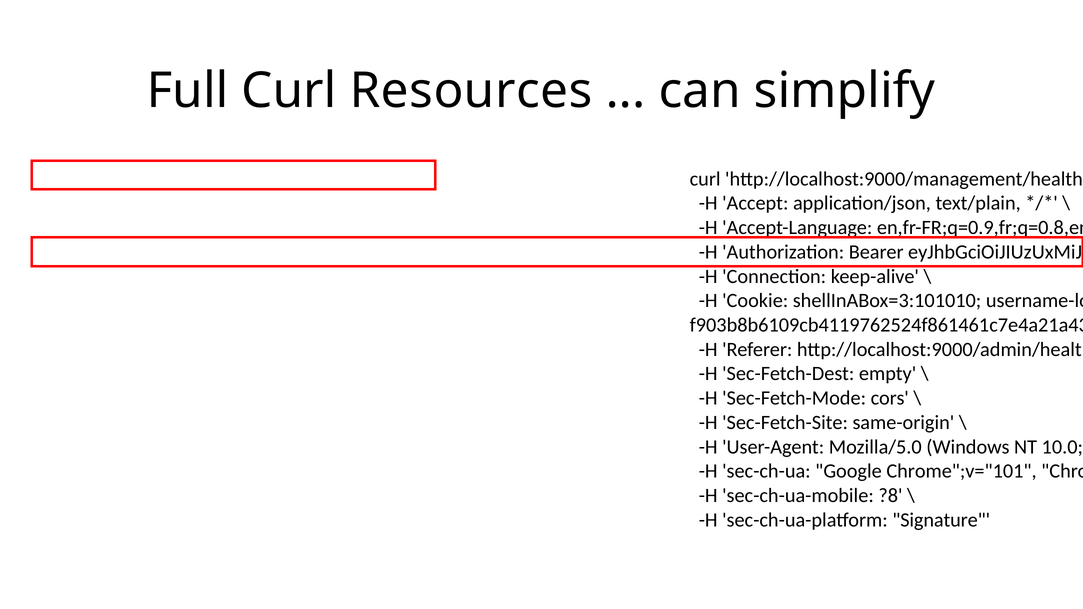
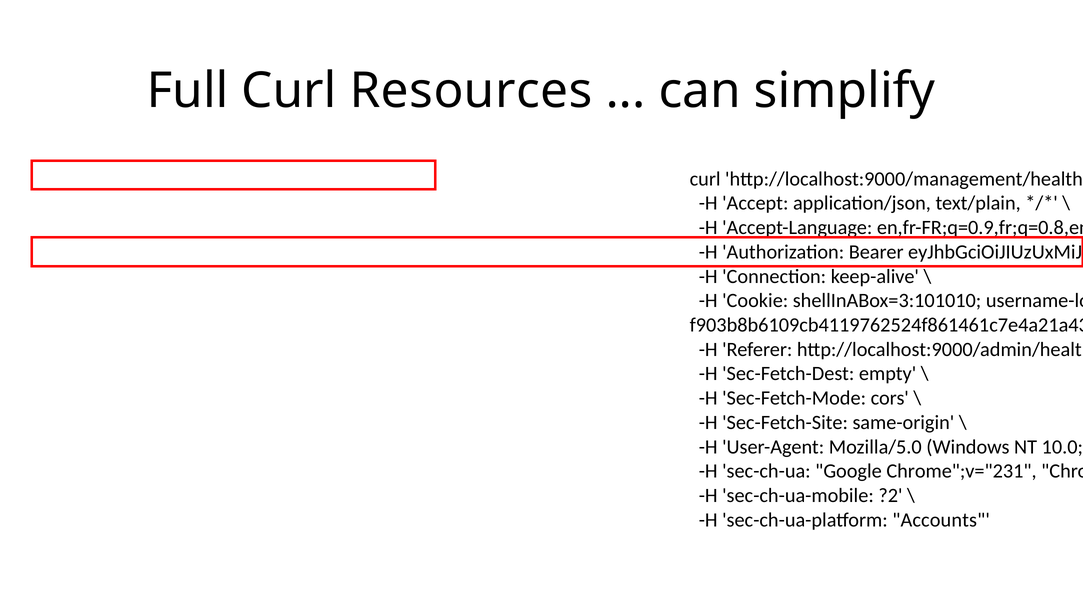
Chrome";v="101: Chrome";v="101 -> Chrome";v="231 (962, 471)
?8: ?8 -> ?2 (891, 496)
Signature: Signature -> Accounts (941, 520)
